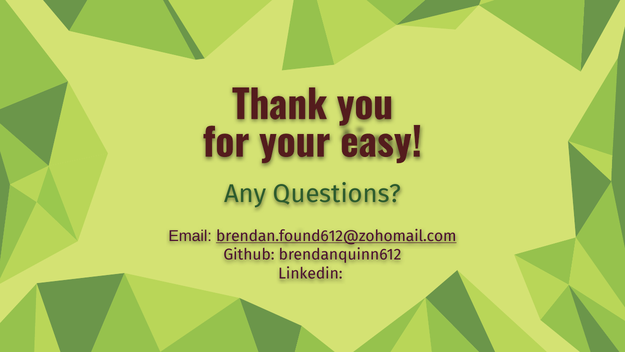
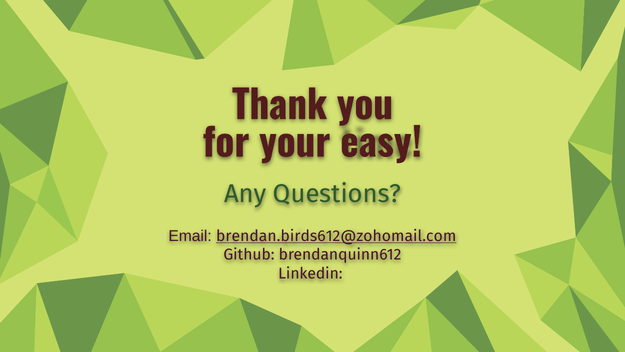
brendan.found612@zohomail.com: brendan.found612@zohomail.com -> brendan.birds612@zohomail.com (336, 236)
